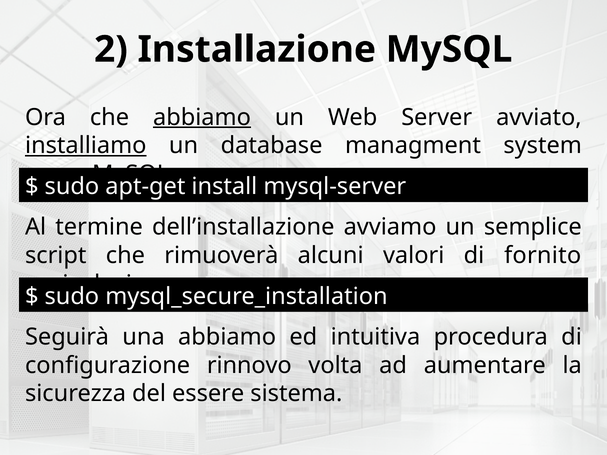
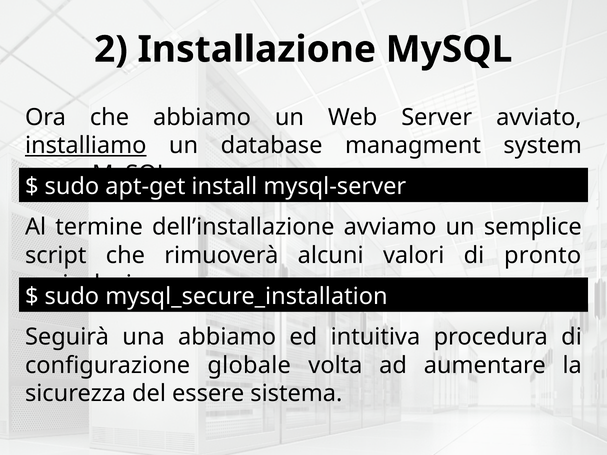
abbiamo underline: present -> none (202, 117)
fornito: fornito -> pronto (543, 256)
rinnovo: rinnovo -> globale (249, 365)
